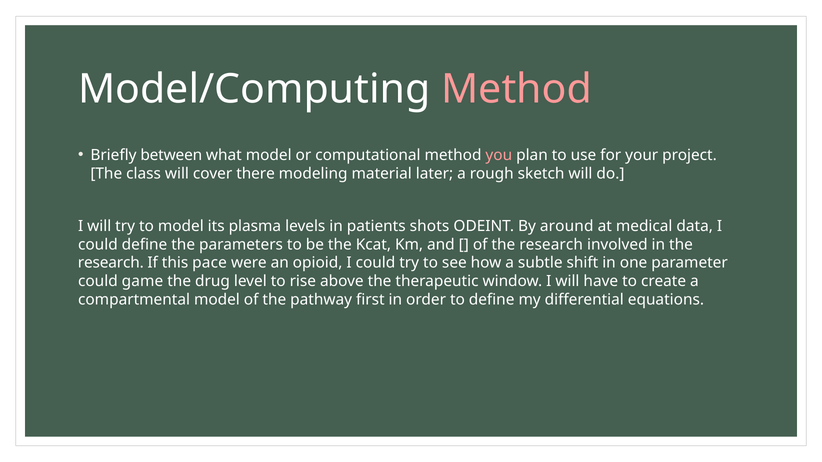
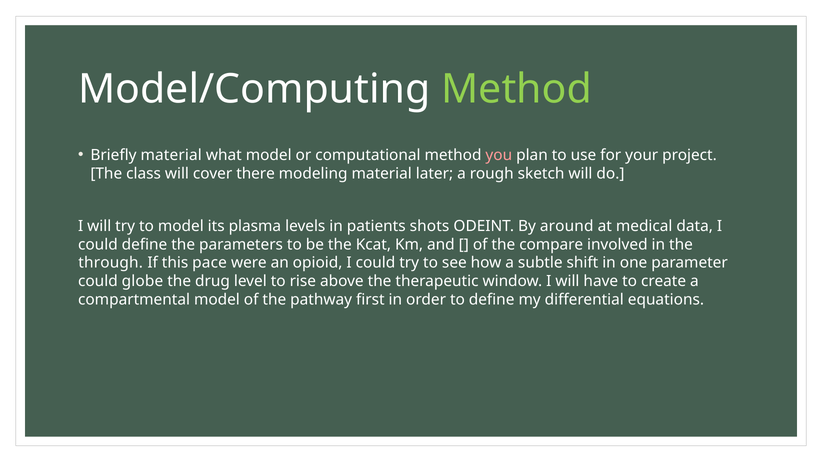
Method colour: pink -> light green (516, 89)
Briefly between: between -> material (171, 155)
of the research: research -> compare (551, 245)
research: research -> through (111, 263)
game: game -> globe (142, 282)
